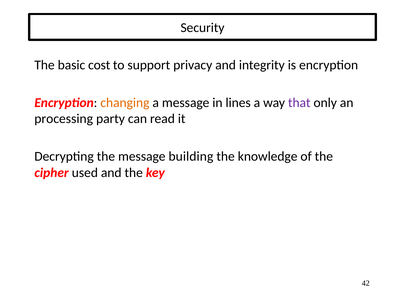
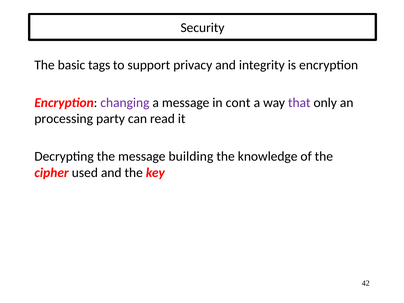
cost: cost -> tags (99, 65)
changing colour: orange -> purple (125, 103)
lines: lines -> cont (238, 103)
